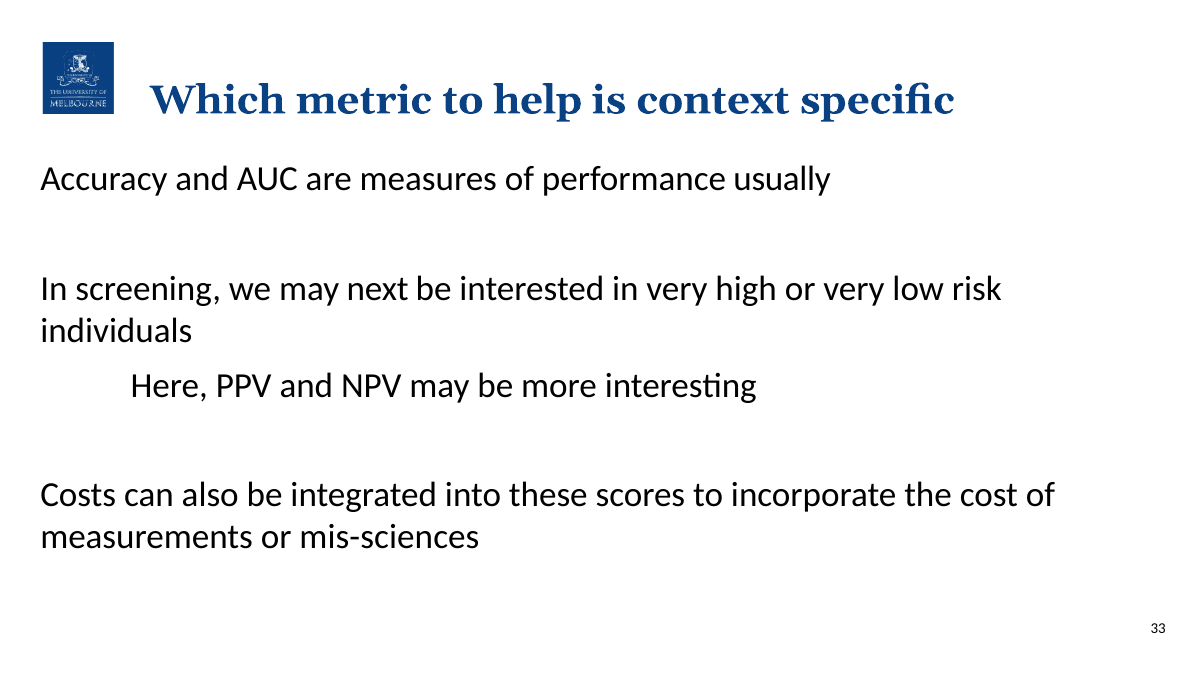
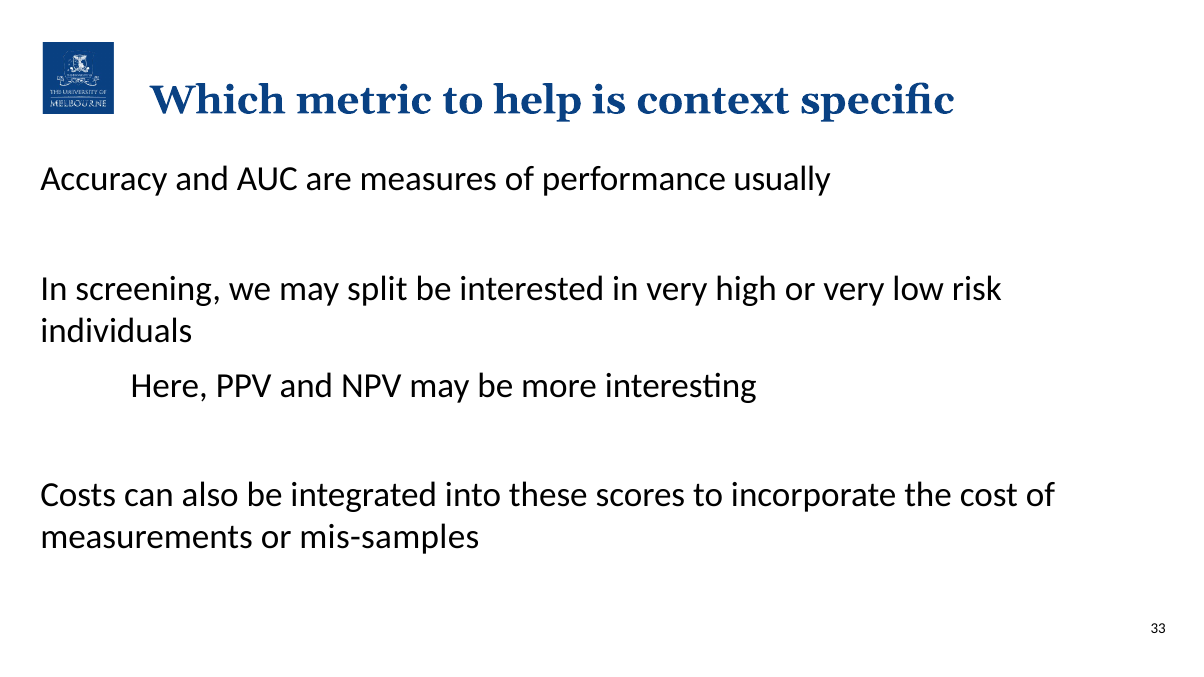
next: next -> split (377, 289)
mis-sciences: mis-sciences -> mis-samples (389, 537)
